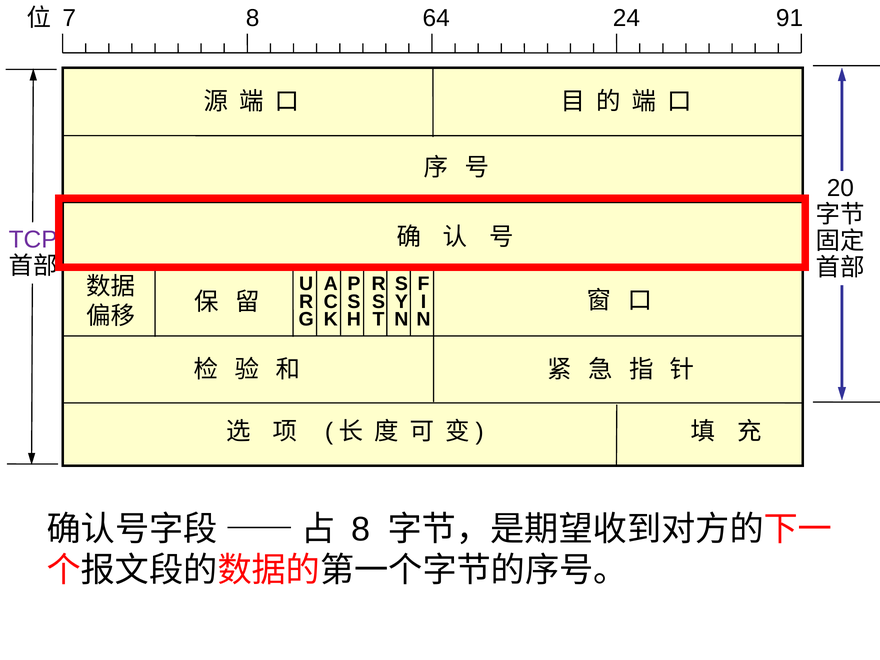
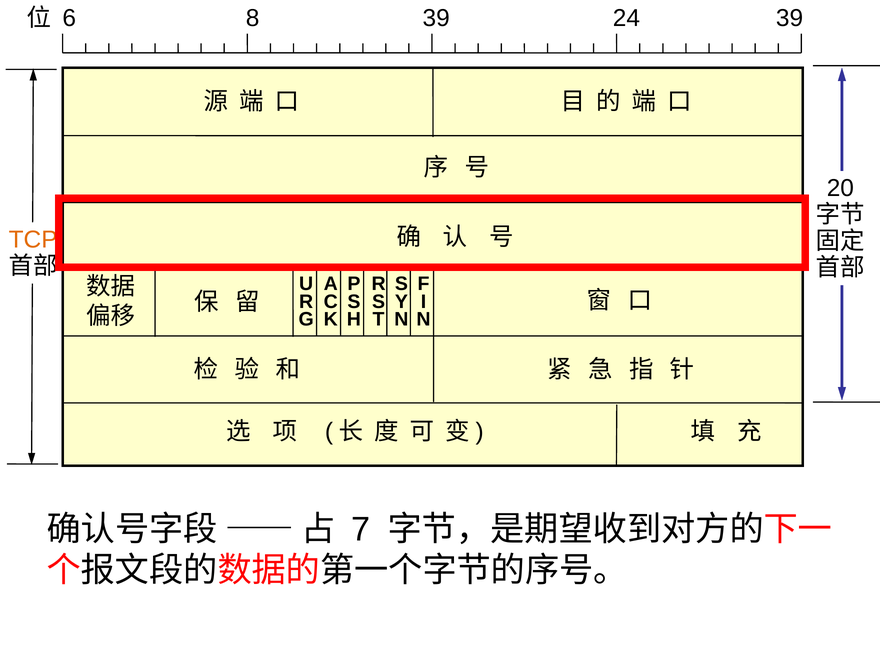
7: 7 -> 6 (69, 18)
8 64: 64 -> 39 (436, 18)
24 91: 91 -> 39 (790, 18)
TCP colour: purple -> orange (33, 240)
8: 8 -> 7 (361, 530)
